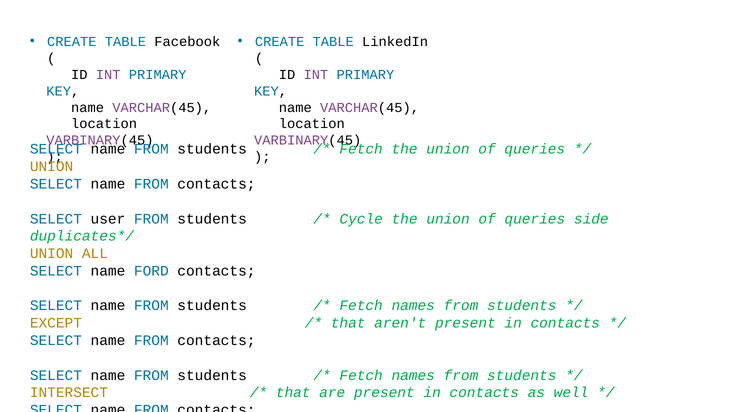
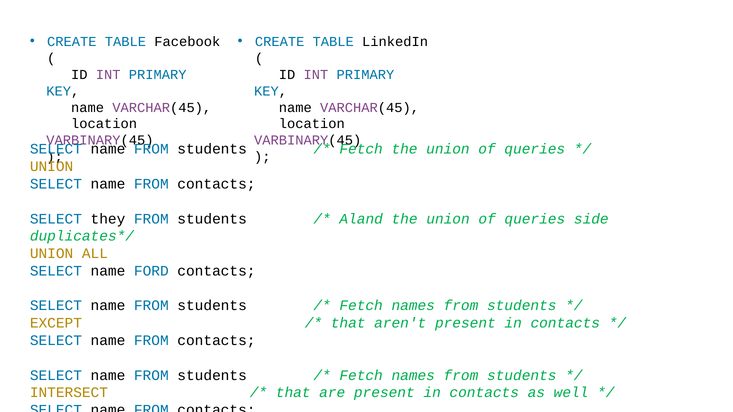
user: user -> they (108, 219)
Cycle: Cycle -> Aland (361, 219)
